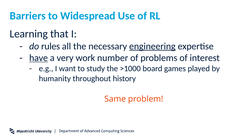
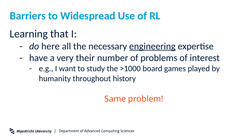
rules: rules -> here (50, 46)
have underline: present -> none (39, 58)
work: work -> their (85, 58)
